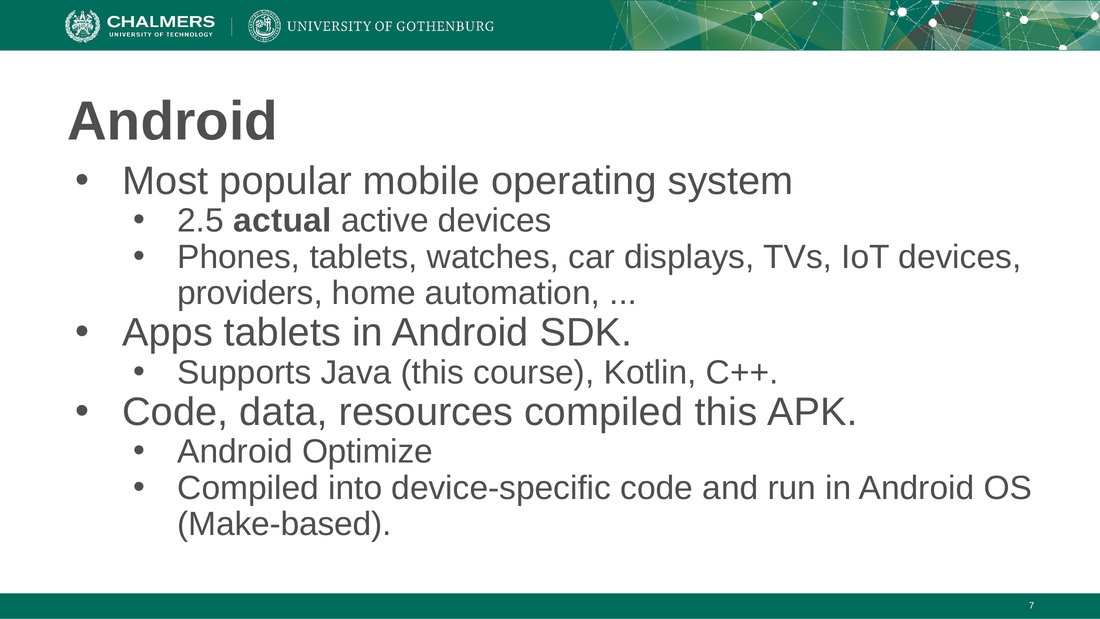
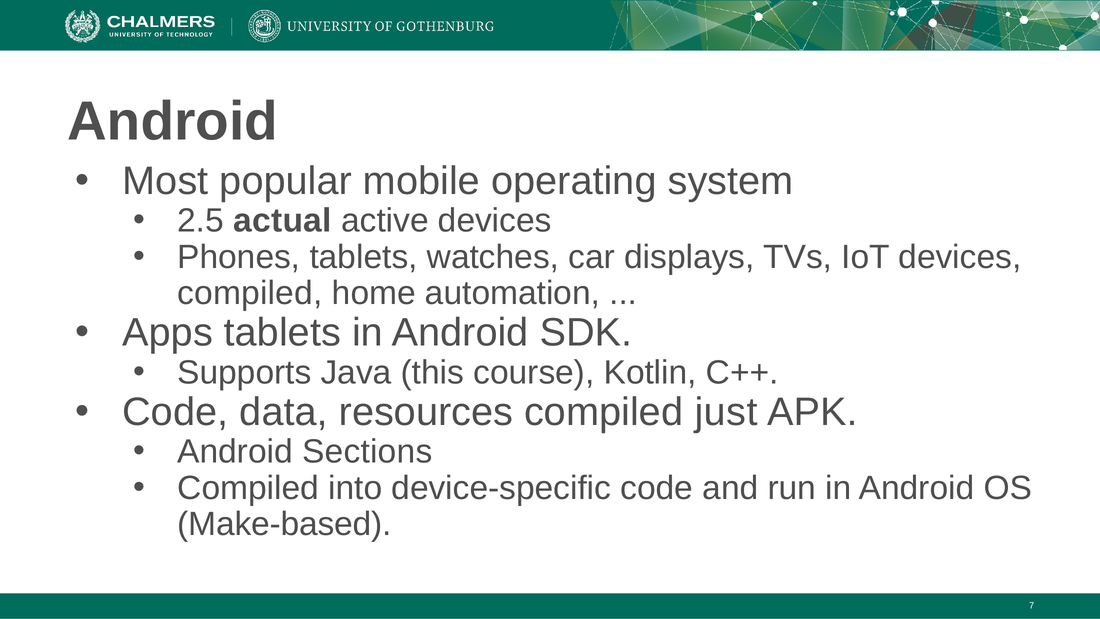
providers: providers -> compiled (250, 293)
compiled this: this -> just (726, 412)
Optimize: Optimize -> Sections (367, 451)
